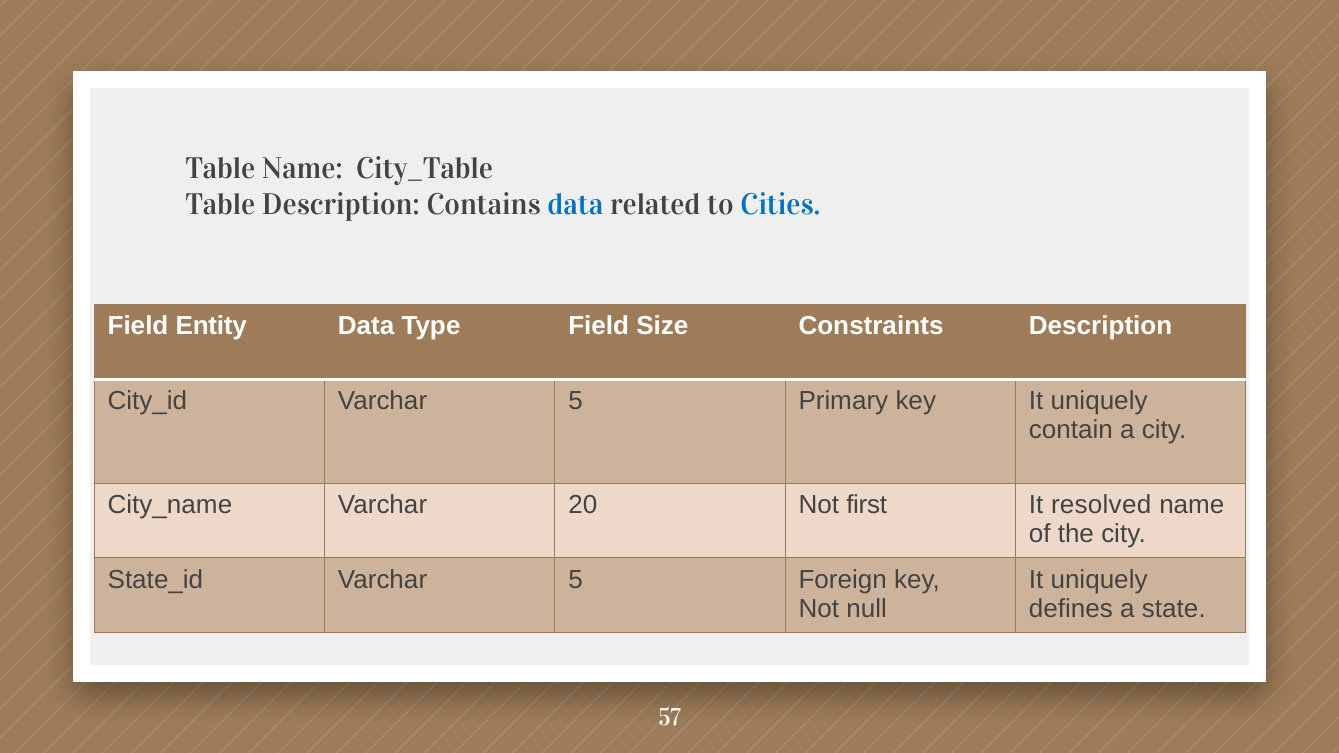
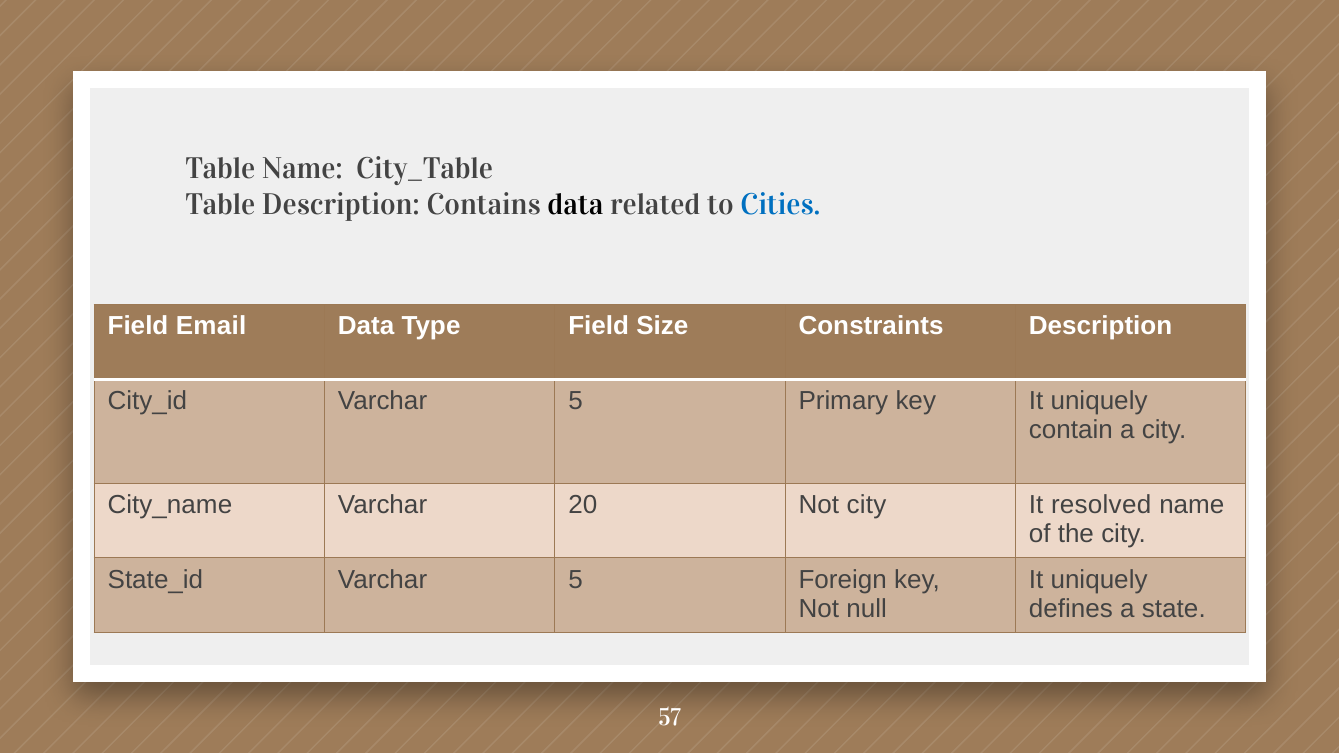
data colour: blue -> black (575, 204)
Entity: Entity -> Email (211, 326)
Not first: first -> city (866, 505)
